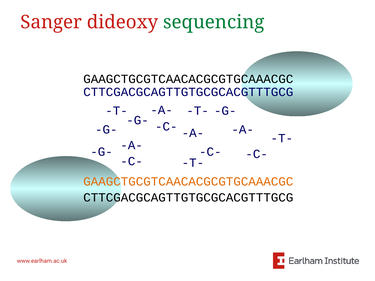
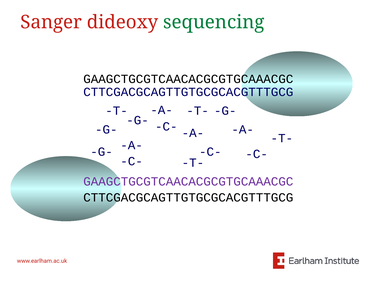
GAAGCTGCGTCAACACGCGTGCAAACGC colour: orange -> purple (188, 182)
